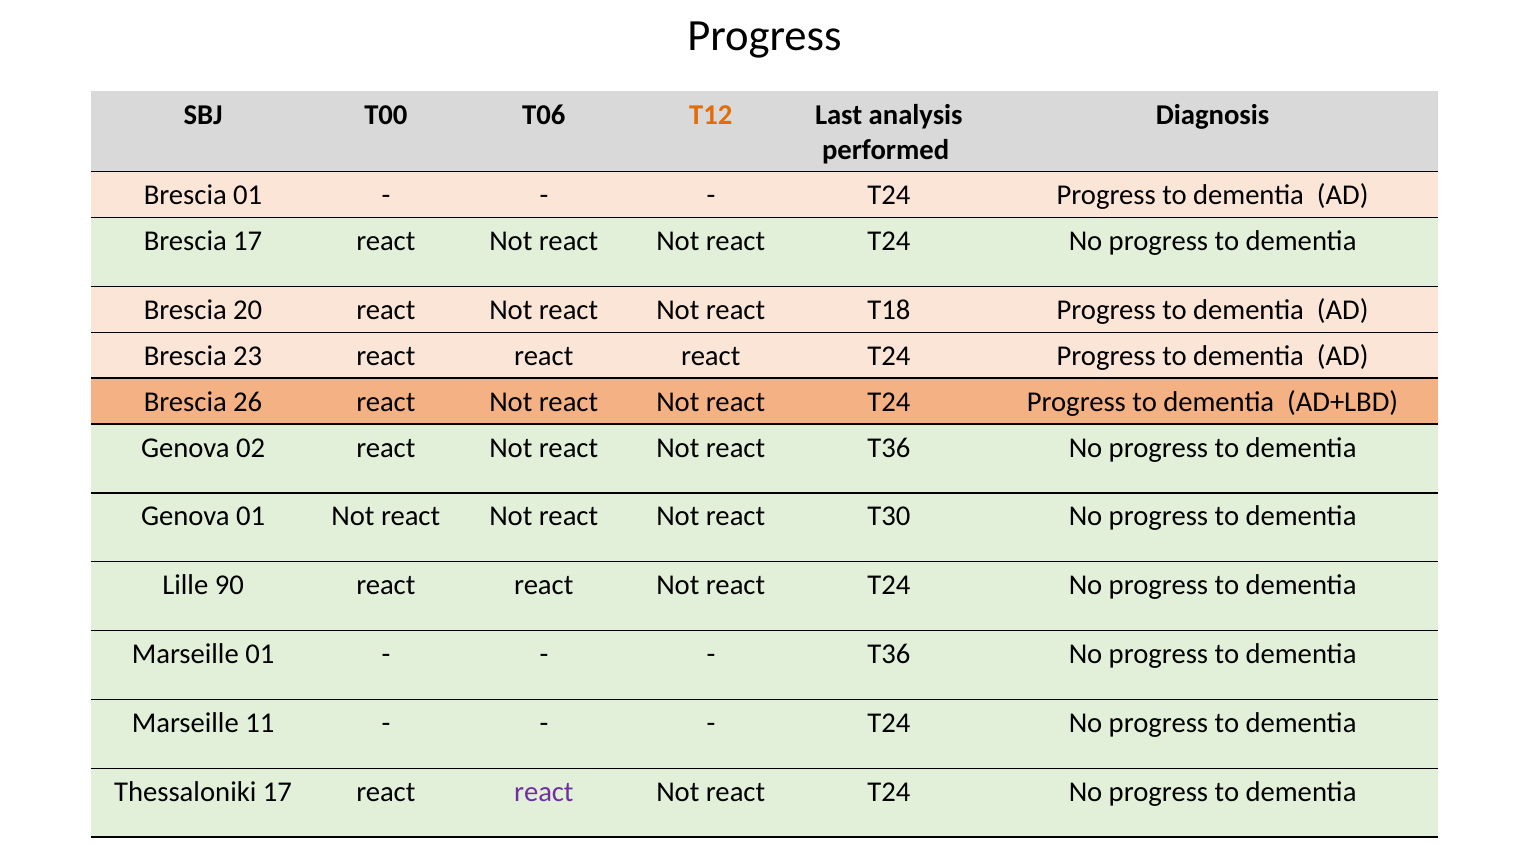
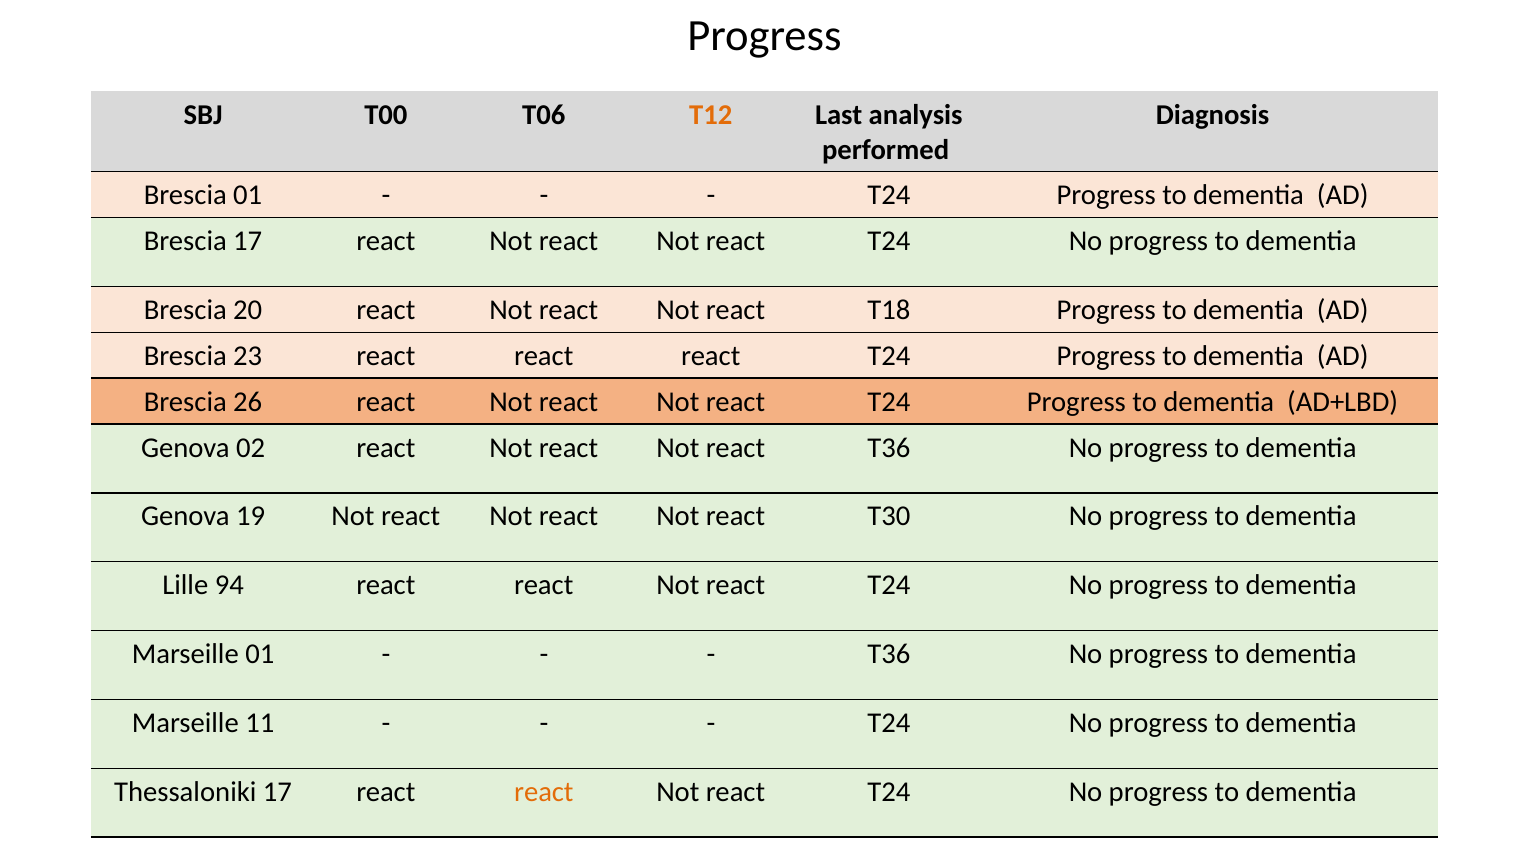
Genova 01: 01 -> 19 (251, 517)
90: 90 -> 94 (229, 585)
react colour: purple -> orange (544, 792)
